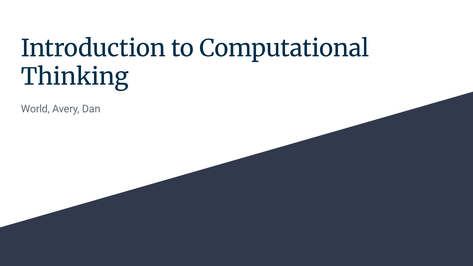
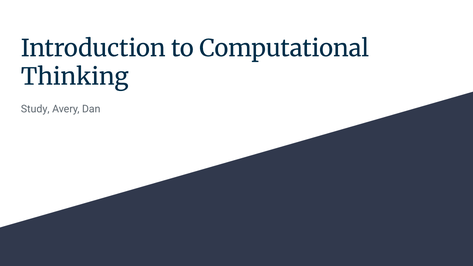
World: World -> Study (35, 109)
